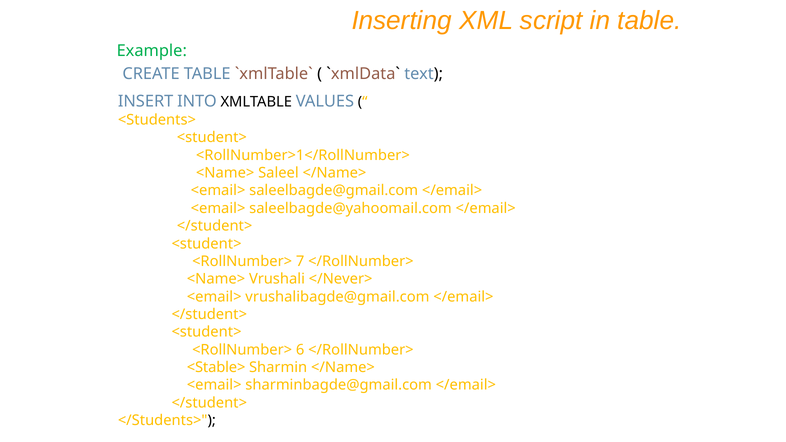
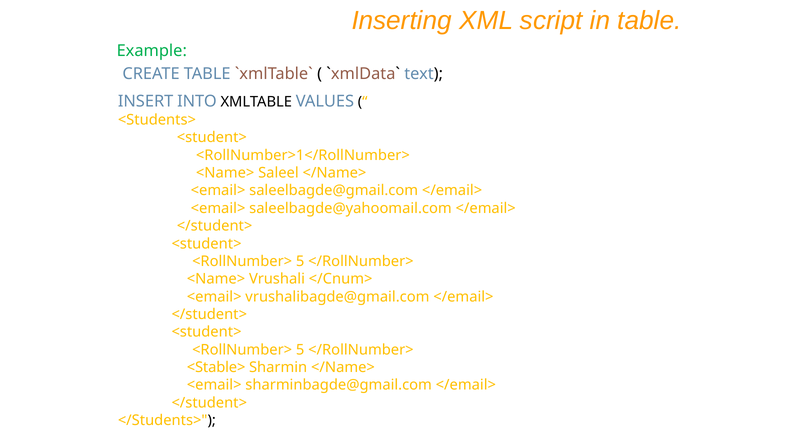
7: 7 -> 5 (300, 261)
</Never>: </Never> -> </Cnum> (341, 279)
6: 6 -> 5 (300, 350)
